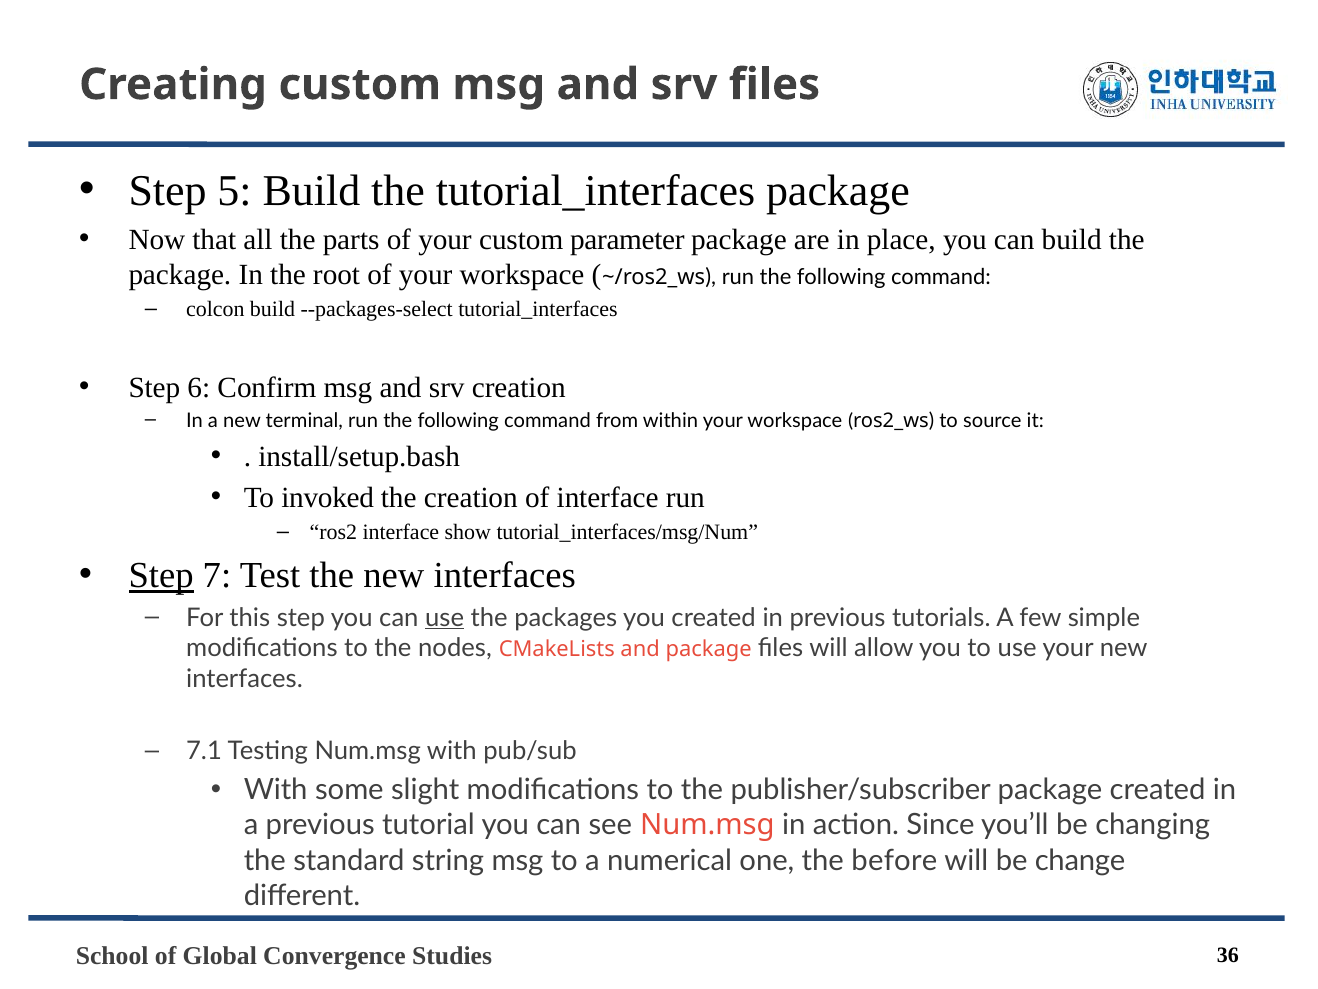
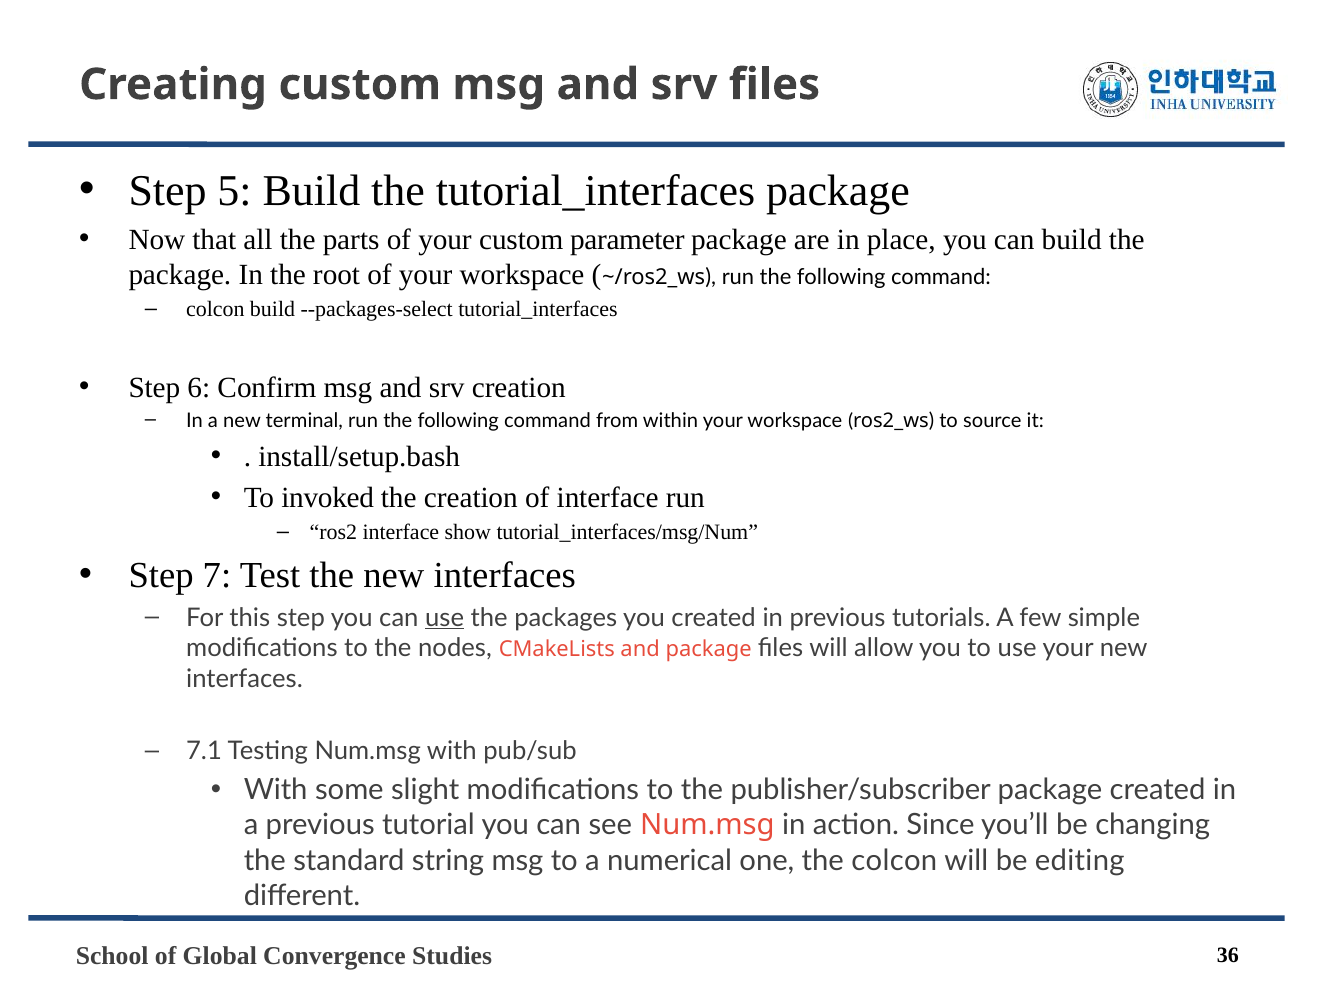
Step underline: present -> none (161, 576)
the before: before -> colcon (894, 860)
change: change -> editing (1080, 860)
